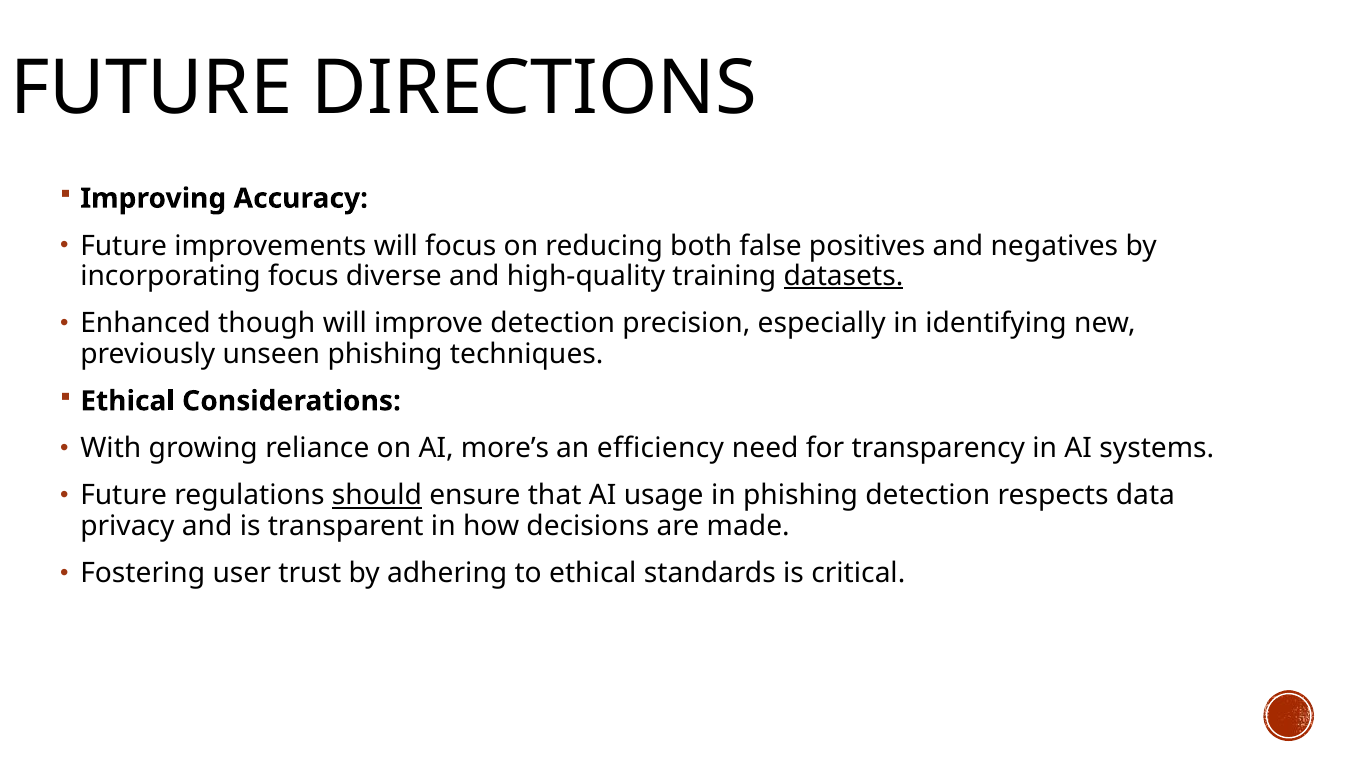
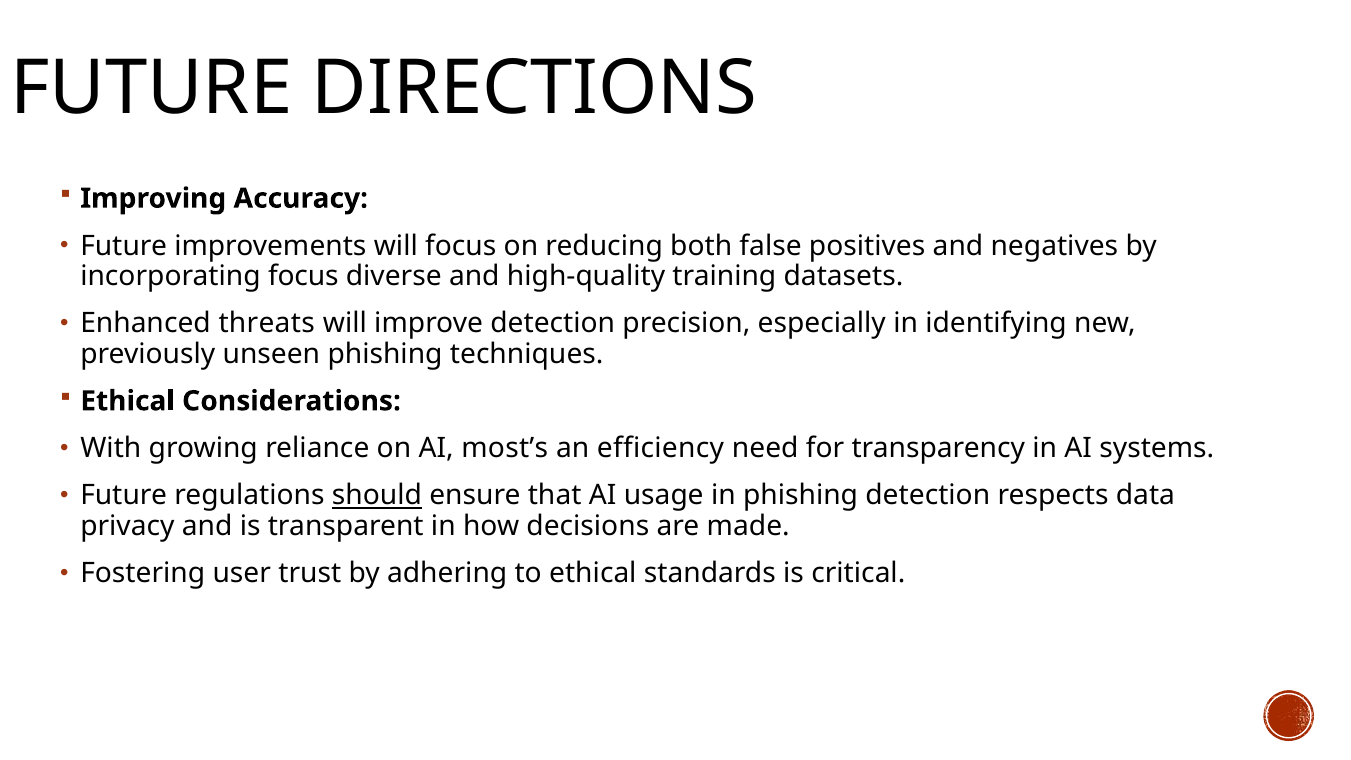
datasets underline: present -> none (843, 276)
though: though -> threats (267, 323)
more’s: more’s -> most’s (505, 448)
